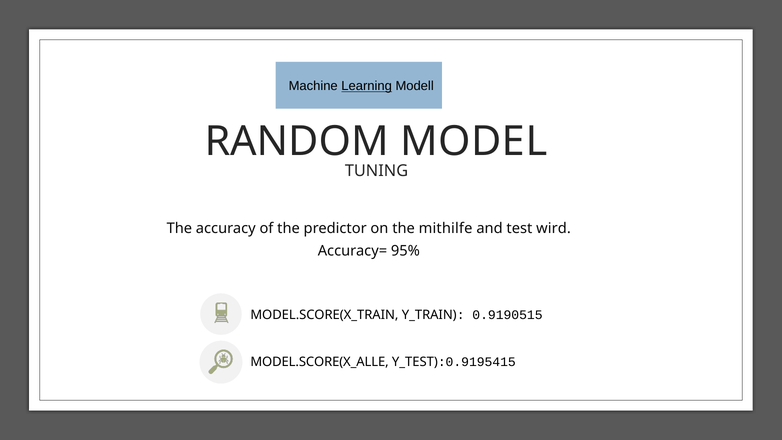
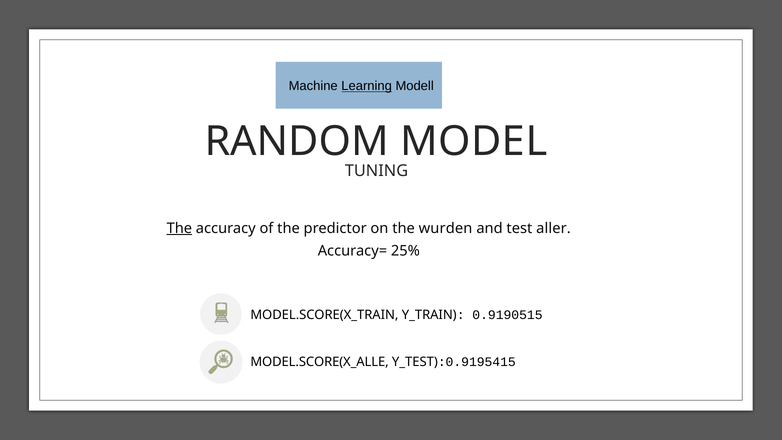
The underline: none -> present (179, 228)
mithilfe: mithilfe -> wurden (446, 228)
wird: wird -> aller (553, 228)
95%: 95% -> 25% (405, 251)
